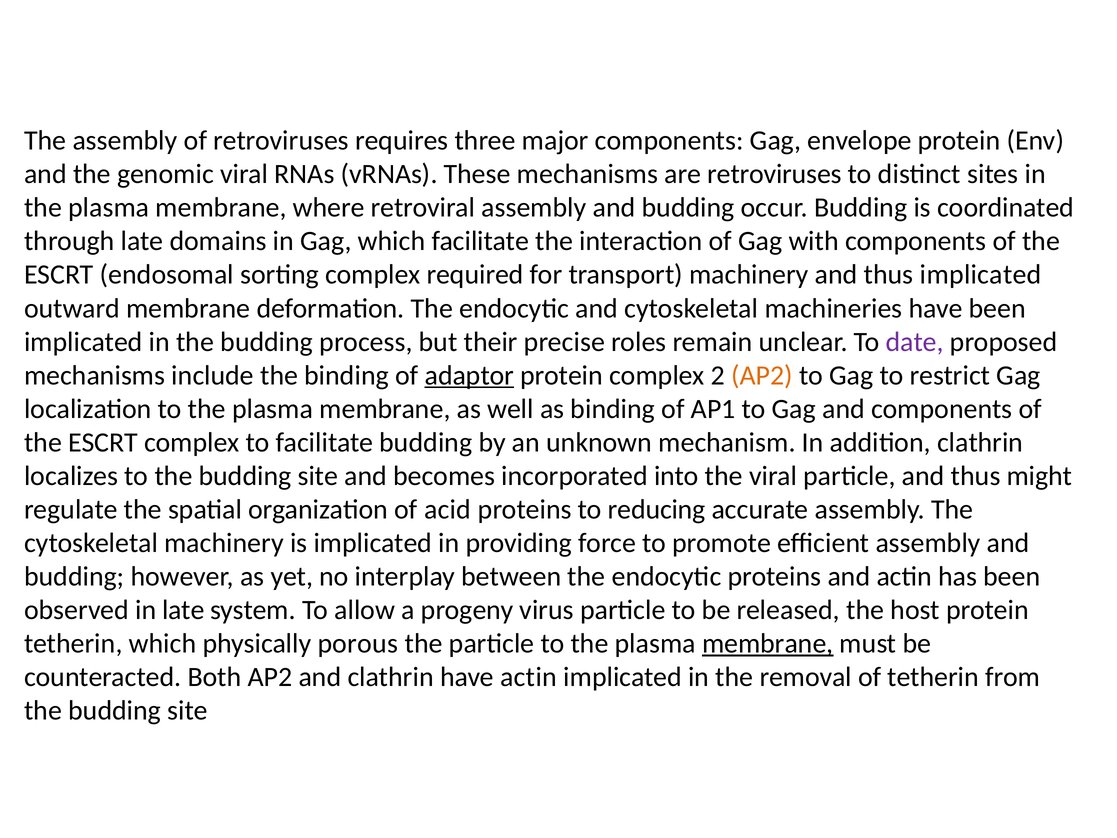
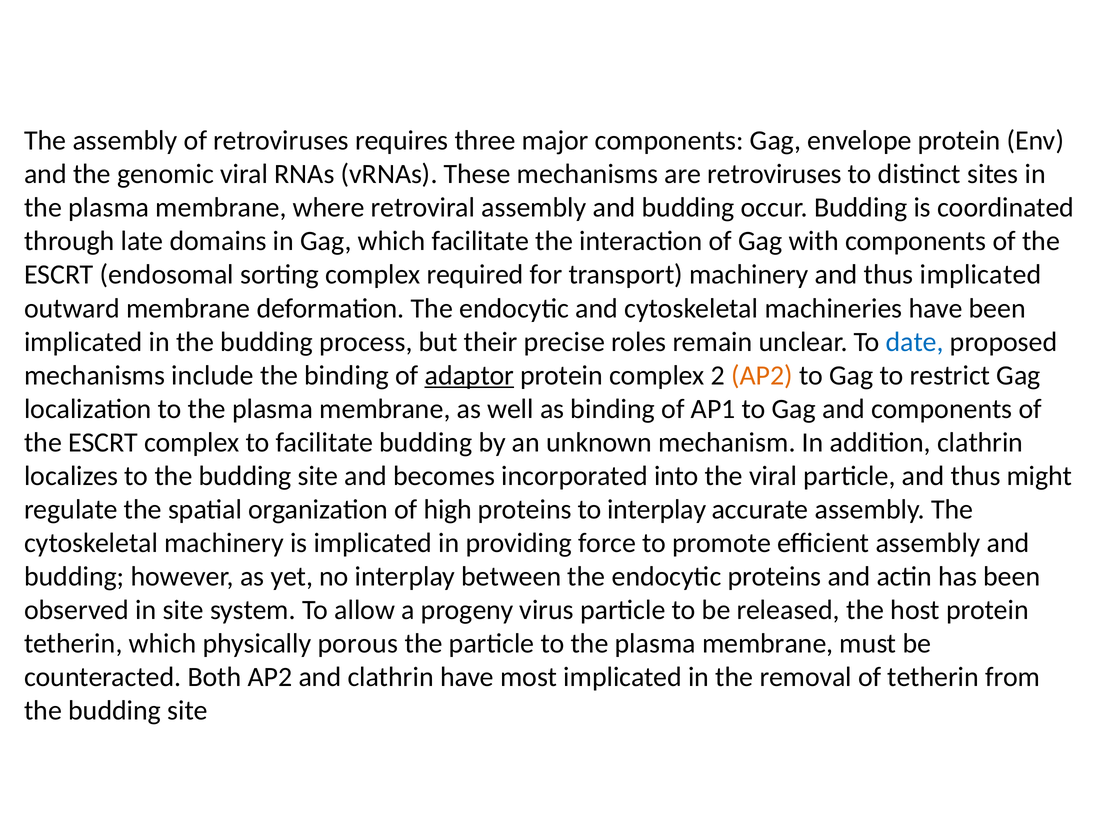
date colour: purple -> blue (915, 342)
acid: acid -> high (448, 509)
to reducing: reducing -> interplay (657, 509)
in late: late -> site (183, 610)
membrane underline: present -> none (768, 643)
have actin: actin -> most (529, 677)
